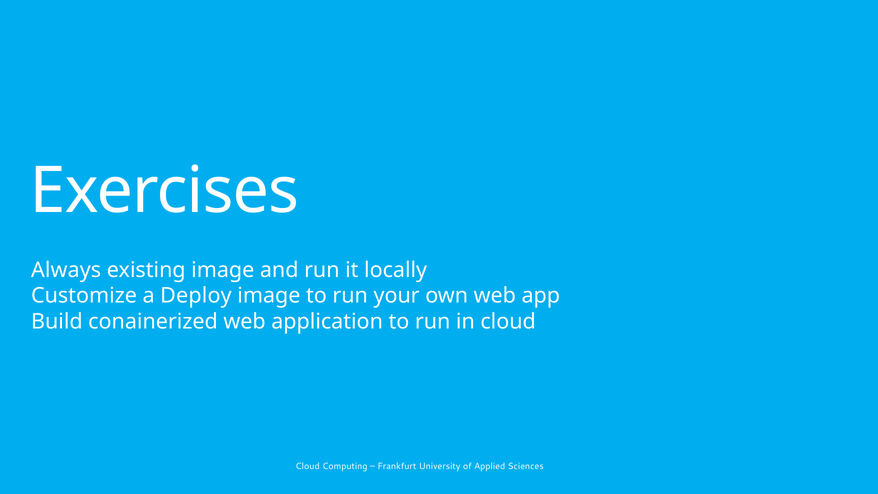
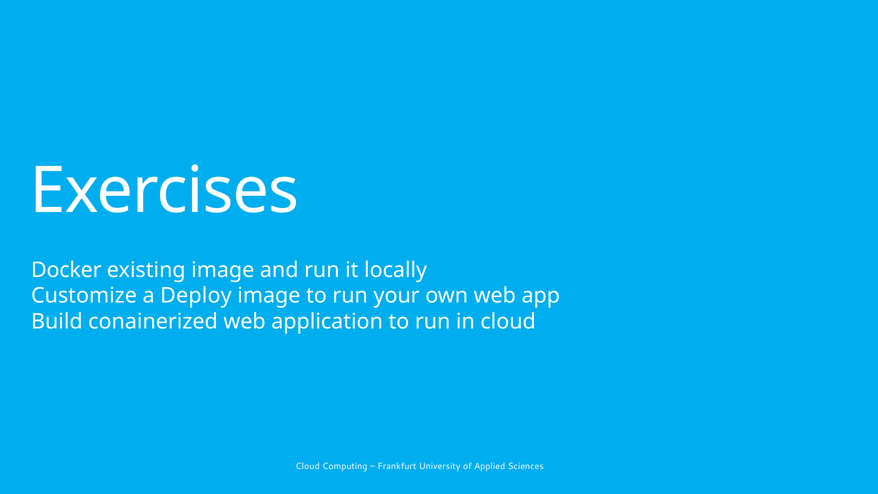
Always: Always -> Docker (66, 270)
